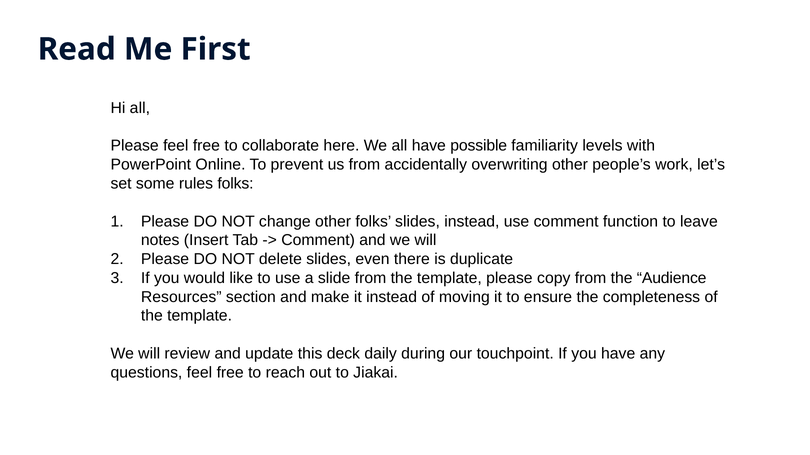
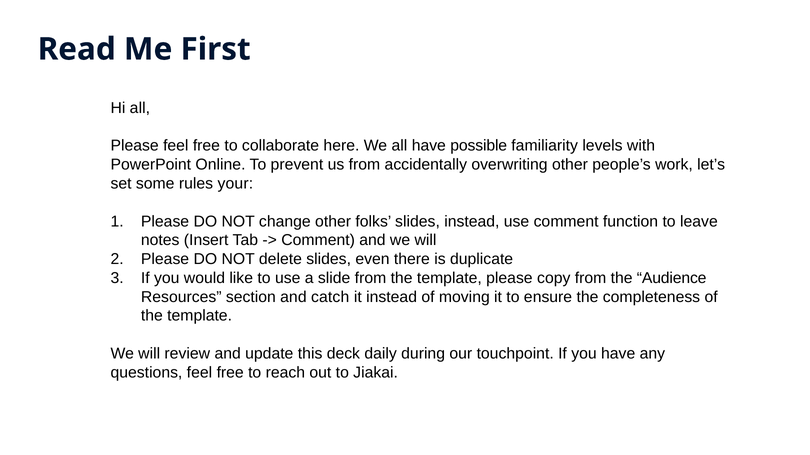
rules folks: folks -> your (235, 184)
make: make -> catch (330, 297)
